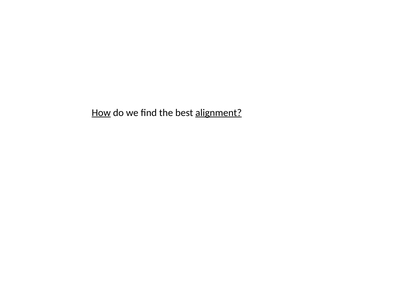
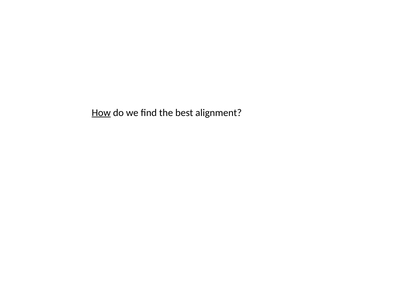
alignment underline: present -> none (219, 113)
